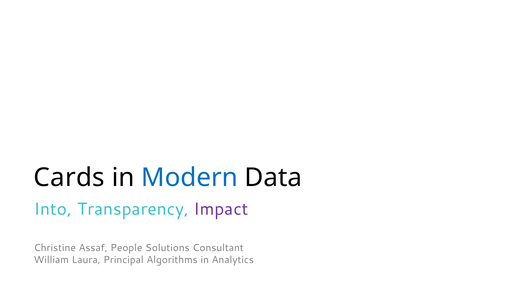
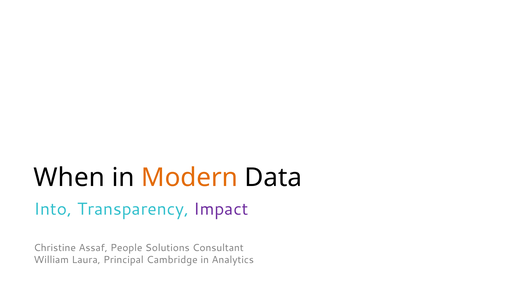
Cards: Cards -> When (69, 178)
Modern colour: blue -> orange (189, 178)
Algorithms: Algorithms -> Cambridge (172, 260)
